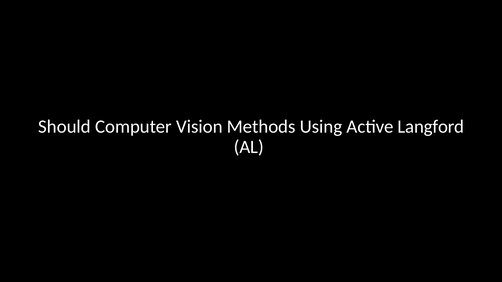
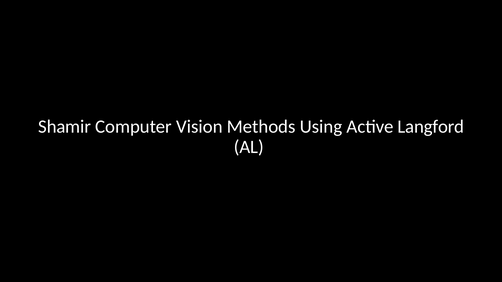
Should: Should -> Shamir (65, 127)
